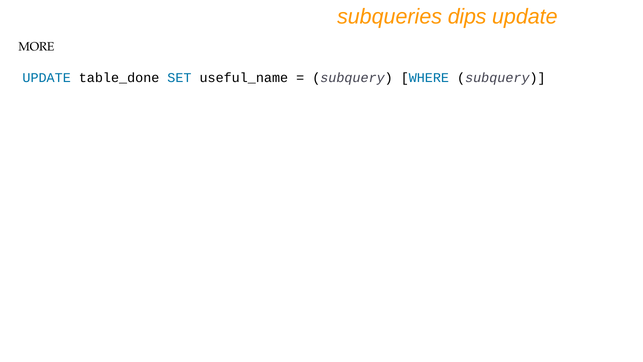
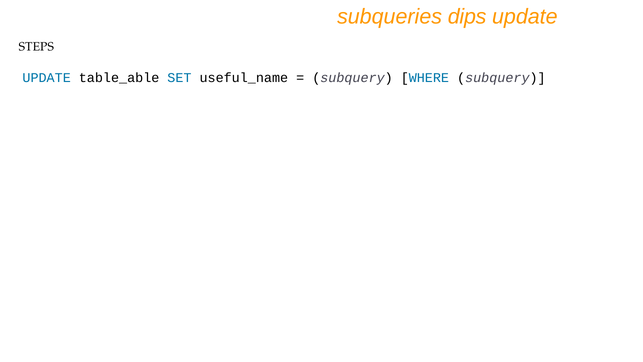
MORE: MORE -> STEPS (36, 47)
table_done: table_done -> table_able (119, 78)
